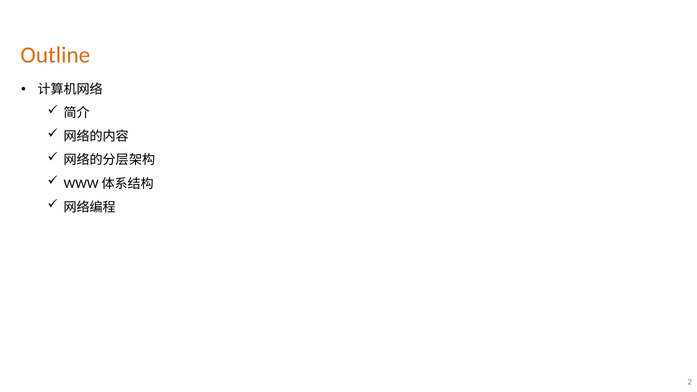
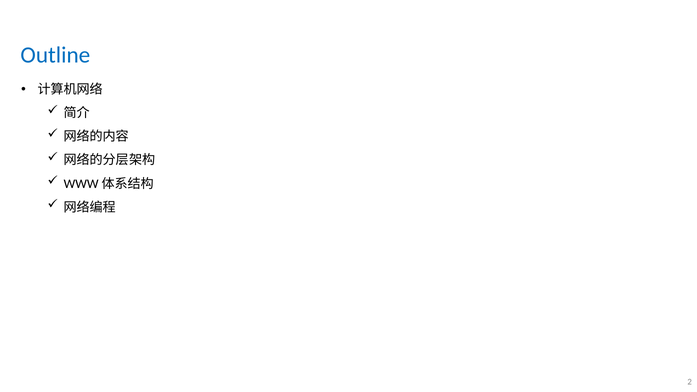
Outline colour: orange -> blue (55, 55)
